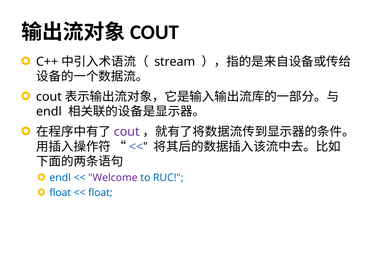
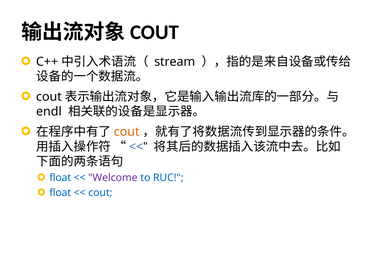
cout colour: purple -> orange (127, 132)
endl: endl -> float (60, 178)
float: float -> cout (100, 193)
